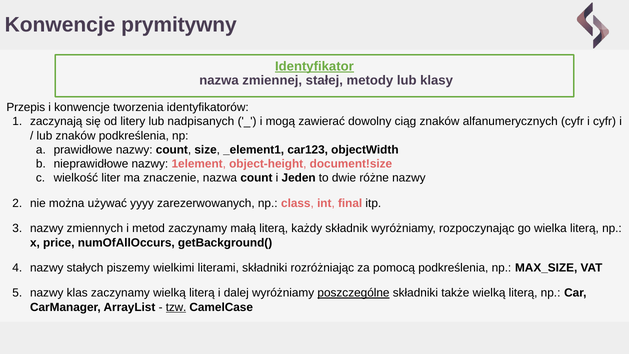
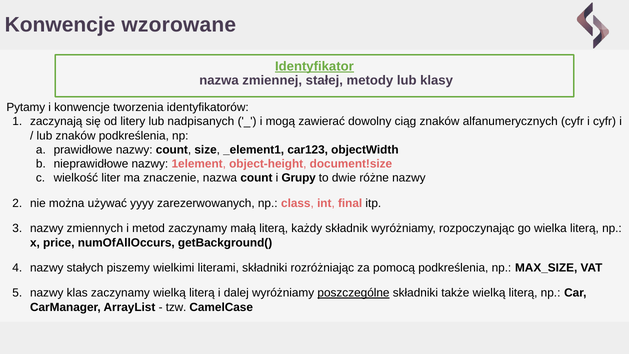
prymitywny: prymitywny -> wzorowane (179, 25)
Przepis: Przepis -> Pytamy (26, 107)
Jeden: Jeden -> Grupy (299, 178)
tzw underline: present -> none (176, 307)
